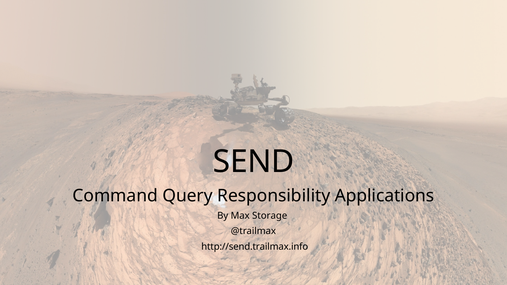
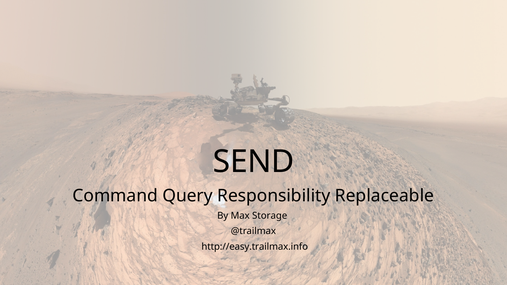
Applications: Applications -> Replaceable (385, 196)
http://send.trailmax.info: http://send.trailmax.info -> http://easy.trailmax.info (255, 247)
